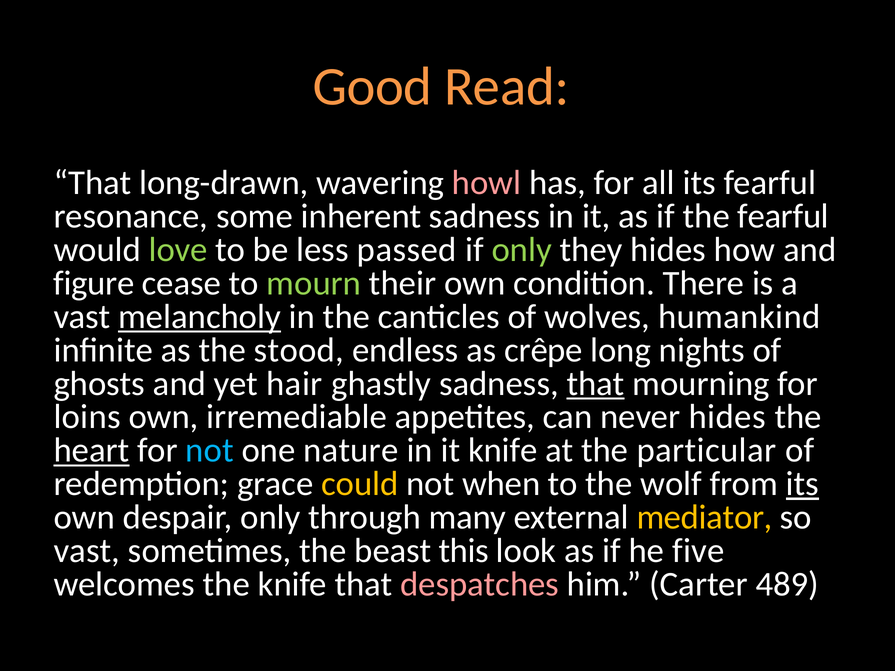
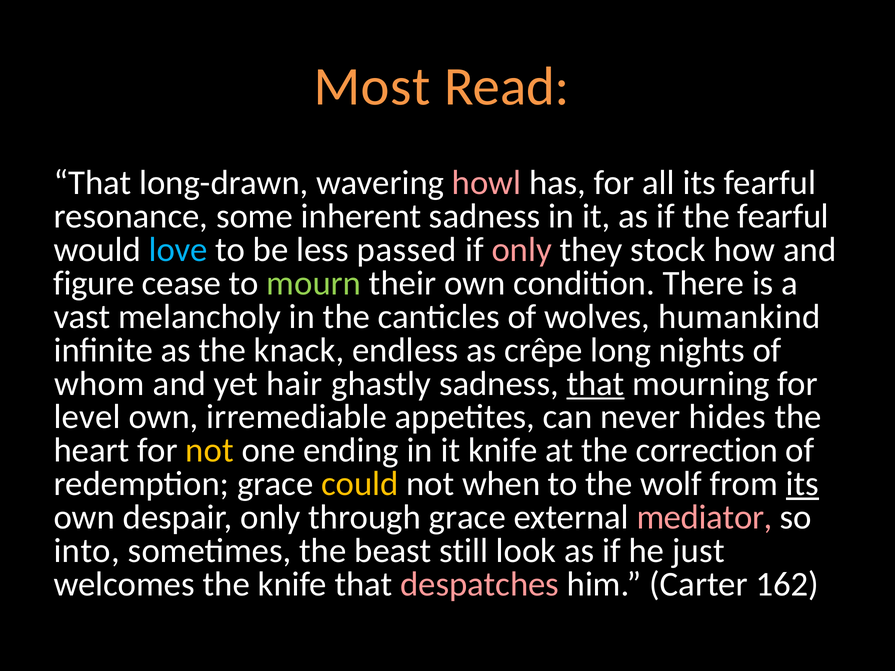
Good: Good -> Most (372, 87)
love colour: light green -> light blue (178, 250)
only colour: light green -> pink (522, 250)
they hides: hides -> stock (668, 250)
melancholy underline: present -> none (200, 317)
stood: stood -> knack (299, 350)
ghosts: ghosts -> whom (99, 384)
loins: loins -> level (87, 417)
heart underline: present -> none (92, 451)
not colour: light blue -> yellow (210, 451)
nature: nature -> ending (351, 451)
particular: particular -> correction (707, 451)
through many: many -> grace (467, 517)
mediator colour: yellow -> pink (705, 517)
vast: vast -> into (87, 551)
this: this -> still (464, 551)
five: five -> just (698, 551)
489: 489 -> 162 (787, 584)
